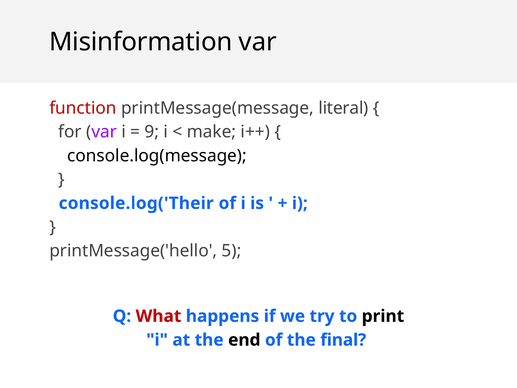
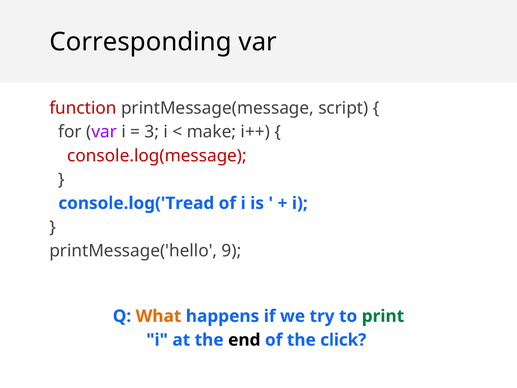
Misinformation: Misinformation -> Corresponding (141, 42)
literal: literal -> script (343, 108)
9: 9 -> 3 (152, 132)
console.log(message colour: black -> red (157, 156)
console.log('Their: console.log('Their -> console.log('Tread (136, 203)
5: 5 -> 9 (231, 251)
What colour: red -> orange (158, 316)
print colour: black -> green (383, 316)
final: final -> click (343, 340)
